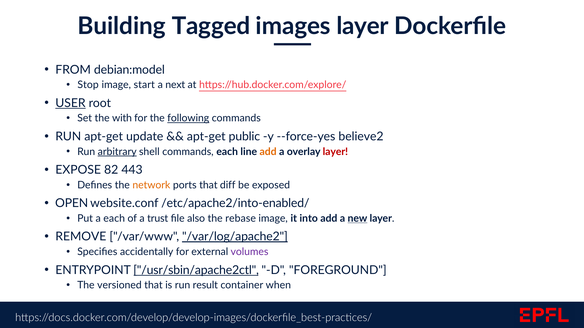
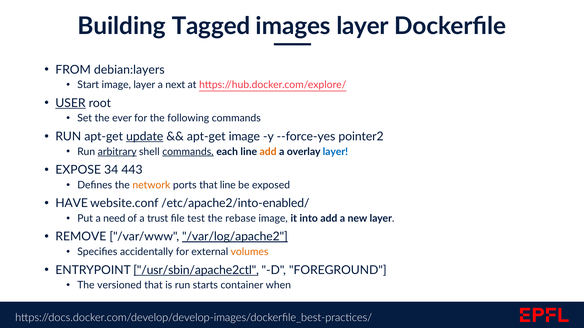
debian:model: debian:model -> debian:layers (129, 70)
Stop: Stop -> Start (88, 85)
image start: start -> layer (144, 85)
with: with -> ever (122, 118)
following underline: present -> none (188, 118)
update underline: none -> present (145, 137)
apt-get public: public -> image (244, 137)
believe2: believe2 -> pointer2 (361, 137)
commands underline: none -> present (188, 152)
layer colour: red -> blue (335, 152)
82: 82 -> 34 (111, 170)
that diff: diff -> line (228, 185)
OPEN: OPEN -> HAVE (72, 204)
a each: each -> need (114, 219)
also: also -> test (196, 219)
new underline: present -> none (357, 219)
volumes colour: purple -> orange (250, 252)
result: result -> starts (205, 286)
